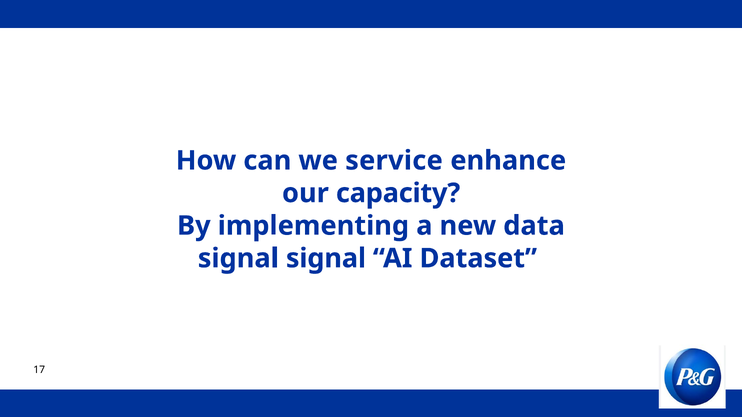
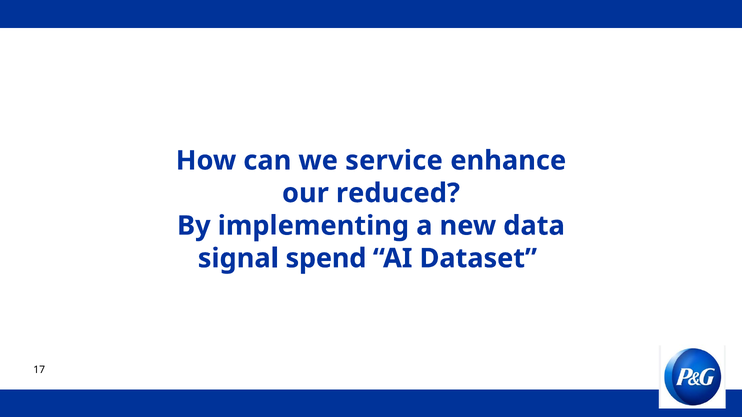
capacity: capacity -> reduced (398, 193)
signal signal: signal -> spend (326, 259)
